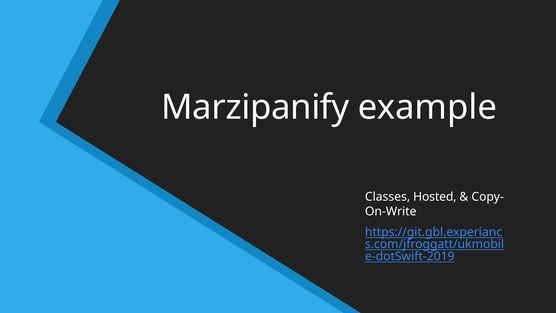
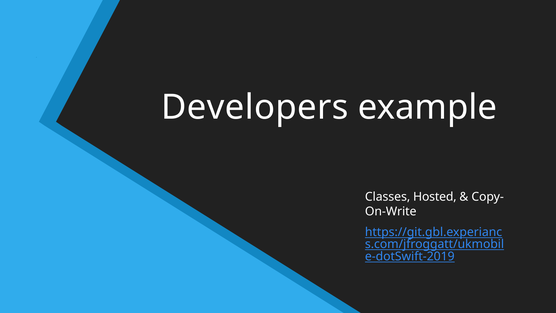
Marzipanify: Marzipanify -> Developers (255, 107)
